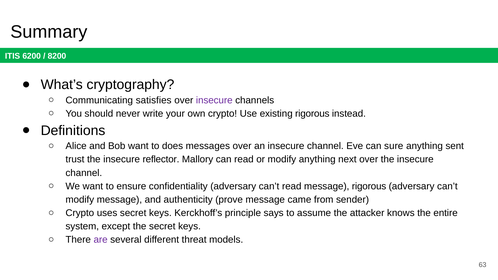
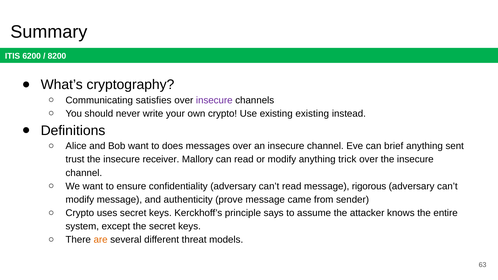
existing rigorous: rigorous -> existing (312, 114)
sure: sure -> brief (394, 146)
reflector: reflector -> receiver (161, 160)
next: next -> trick (347, 160)
are colour: purple -> orange (101, 240)
